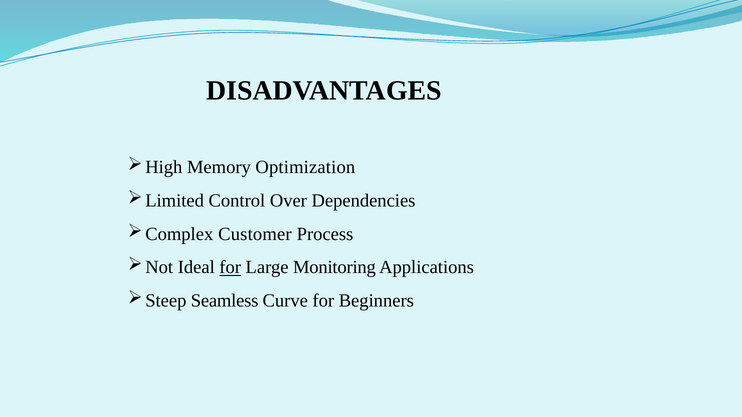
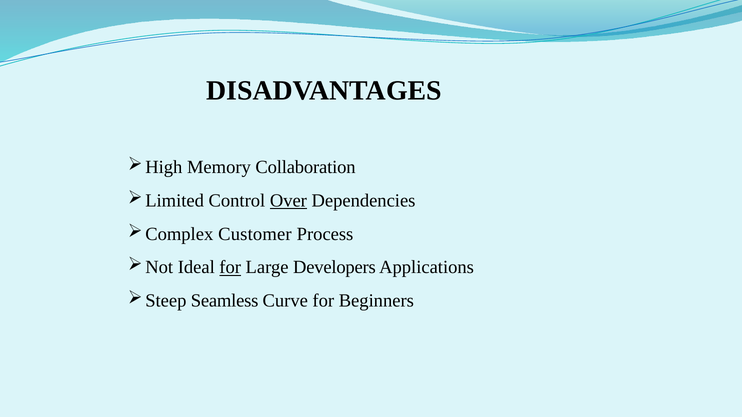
Optimization: Optimization -> Collaboration (306, 167)
Over underline: none -> present (288, 201)
Monitoring: Monitoring -> Developers (334, 268)
